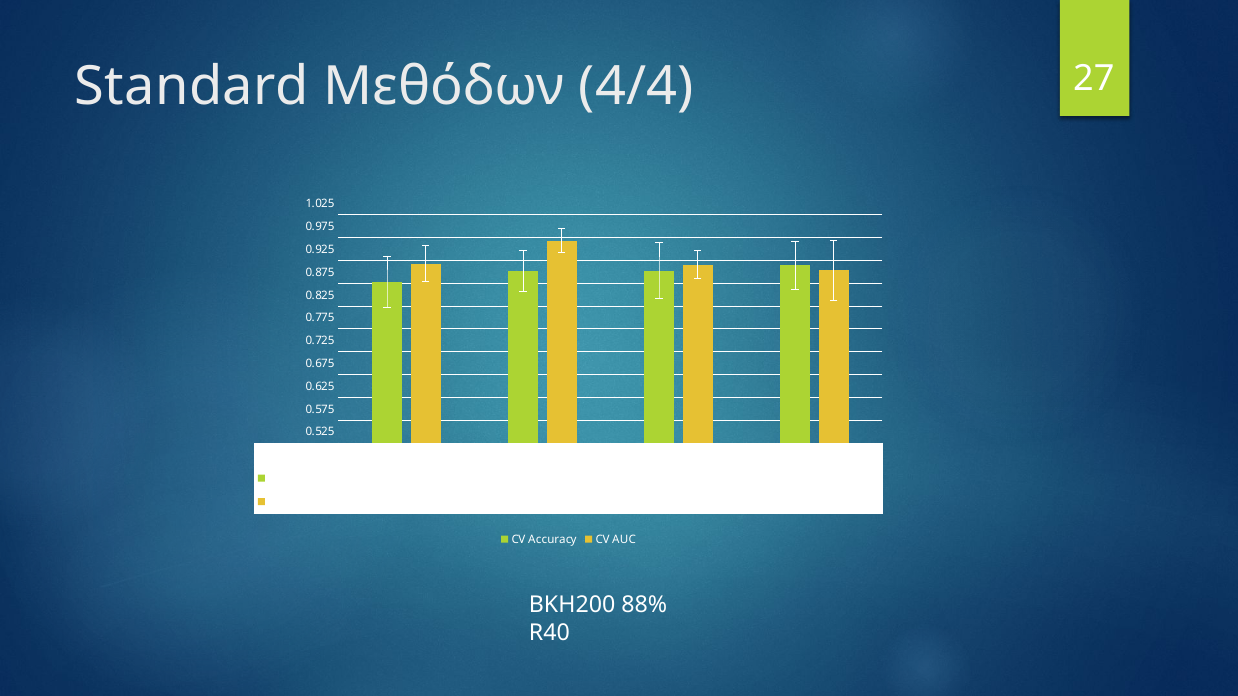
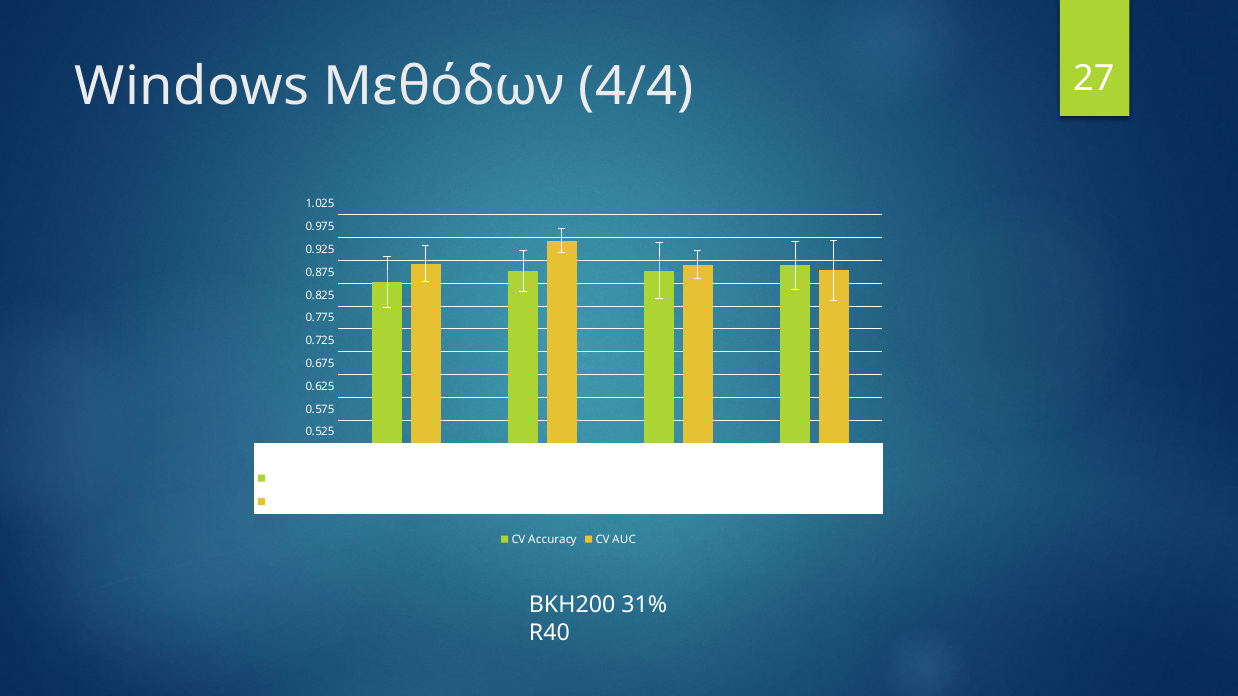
Standard: Standard -> Windows (192, 87)
88%: 88% -> 31% (644, 605)
